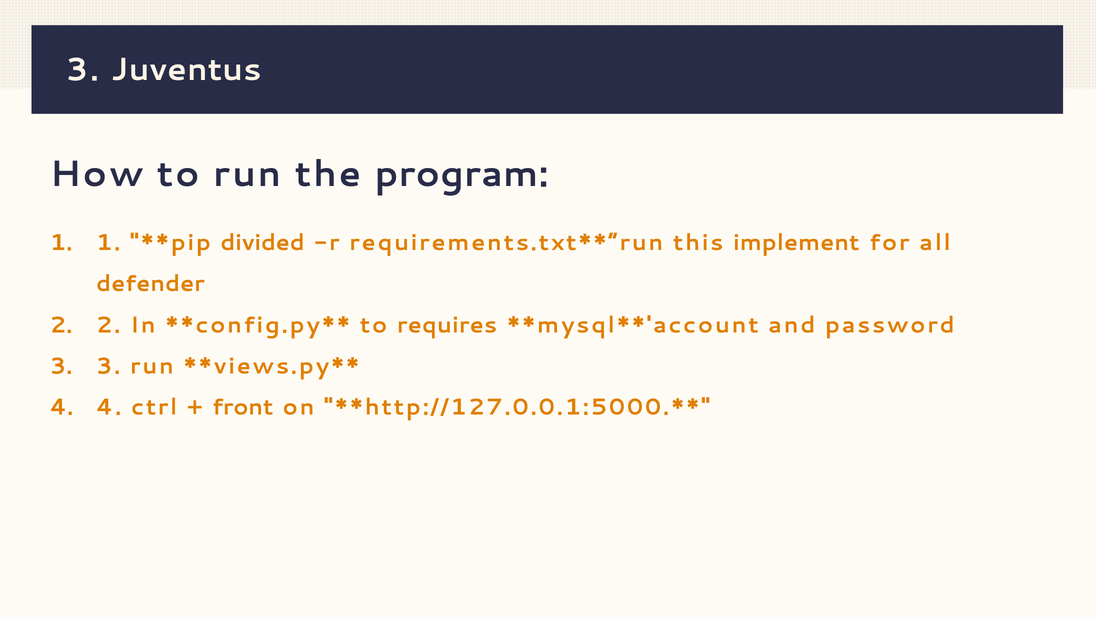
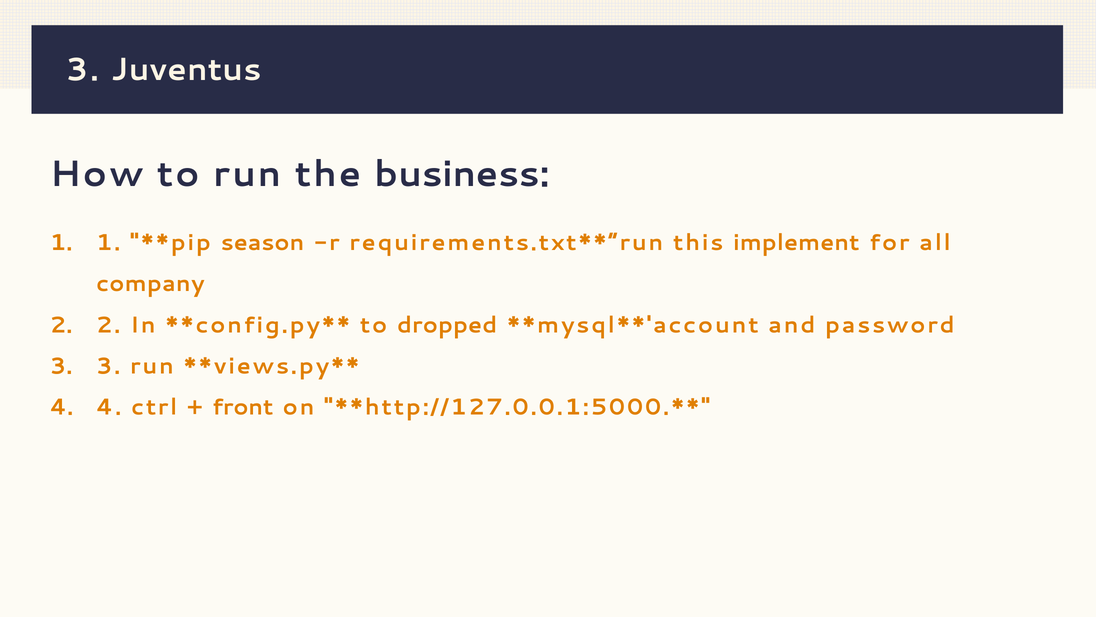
program: program -> business (462, 174)
divided: divided -> season (262, 242)
defender: defender -> company (150, 284)
requires: requires -> dropped (447, 325)
